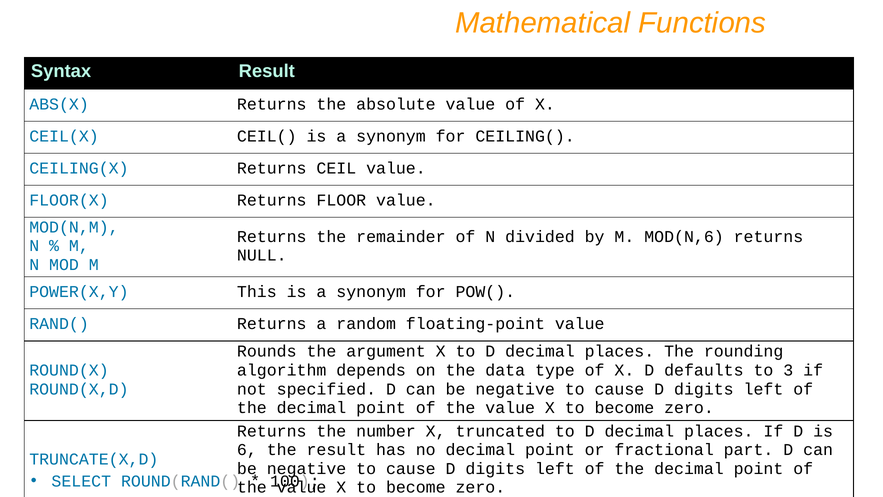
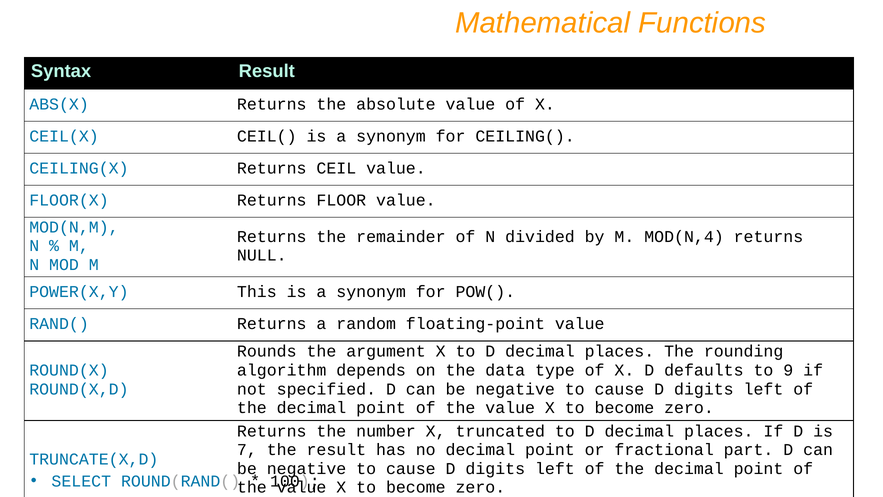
MOD(N,6: MOD(N,6 -> MOD(N,4 (684, 236)
3: 3 -> 9 (788, 370)
6: 6 -> 7 (247, 450)
